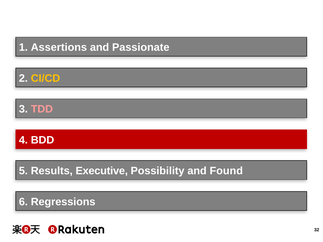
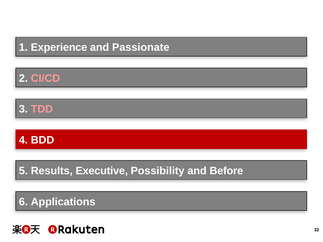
Assertions: Assertions -> Experience (59, 47)
CI/CD colour: yellow -> pink (45, 78)
Found: Found -> Before (226, 171)
Regressions: Regressions -> Applications (63, 202)
